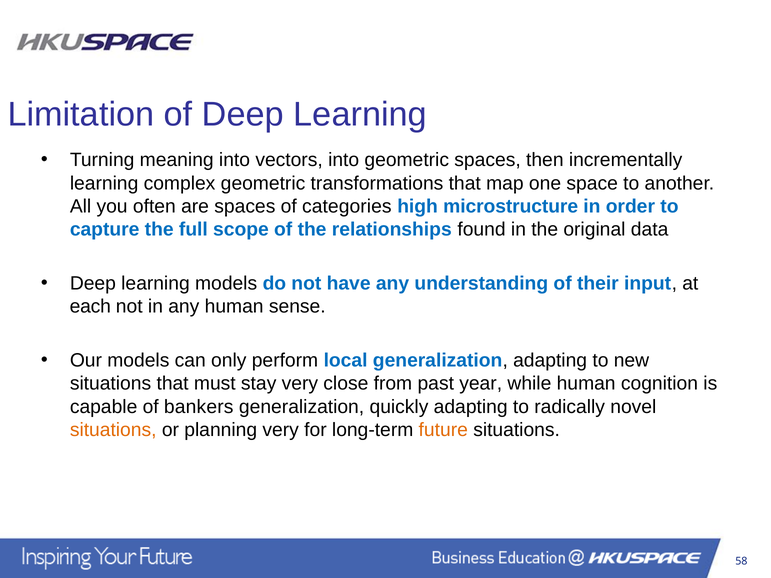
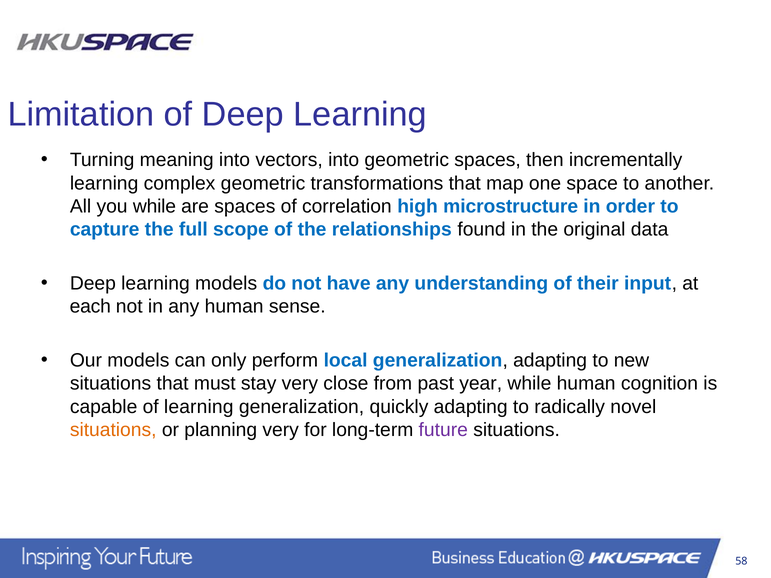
you often: often -> while (154, 206)
categories: categories -> correlation (347, 206)
of bankers: bankers -> learning (199, 407)
future colour: orange -> purple (443, 430)
